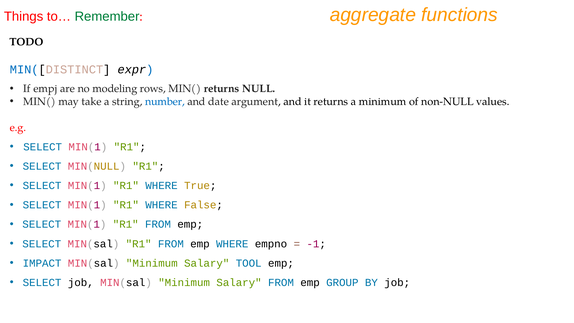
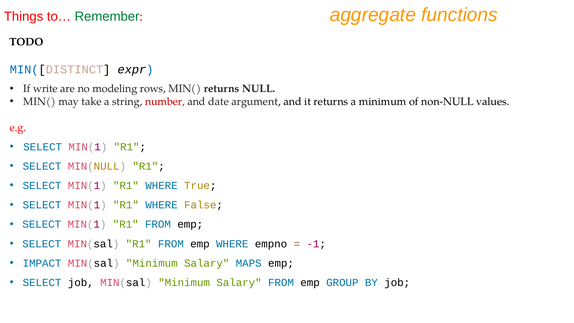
empj: empj -> write (45, 89)
number colour: blue -> red (165, 102)
TOOL: TOOL -> MAPS (249, 263)
